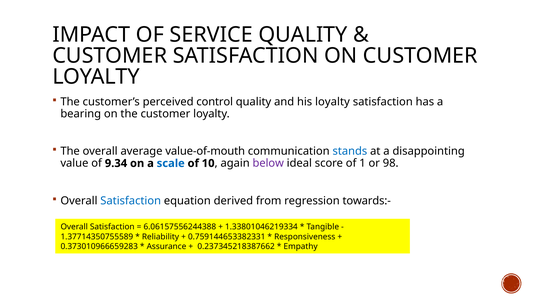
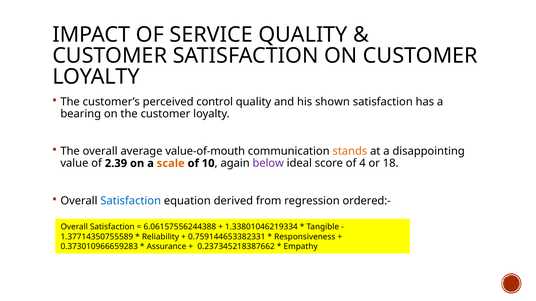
his loyalty: loyalty -> shown (332, 102)
stands colour: blue -> orange (350, 152)
9.34: 9.34 -> 2.39 (116, 164)
scale colour: blue -> orange (171, 164)
1: 1 -> 4 (362, 164)
98: 98 -> 18 (391, 164)
towards:-: towards:- -> ordered:- (367, 201)
